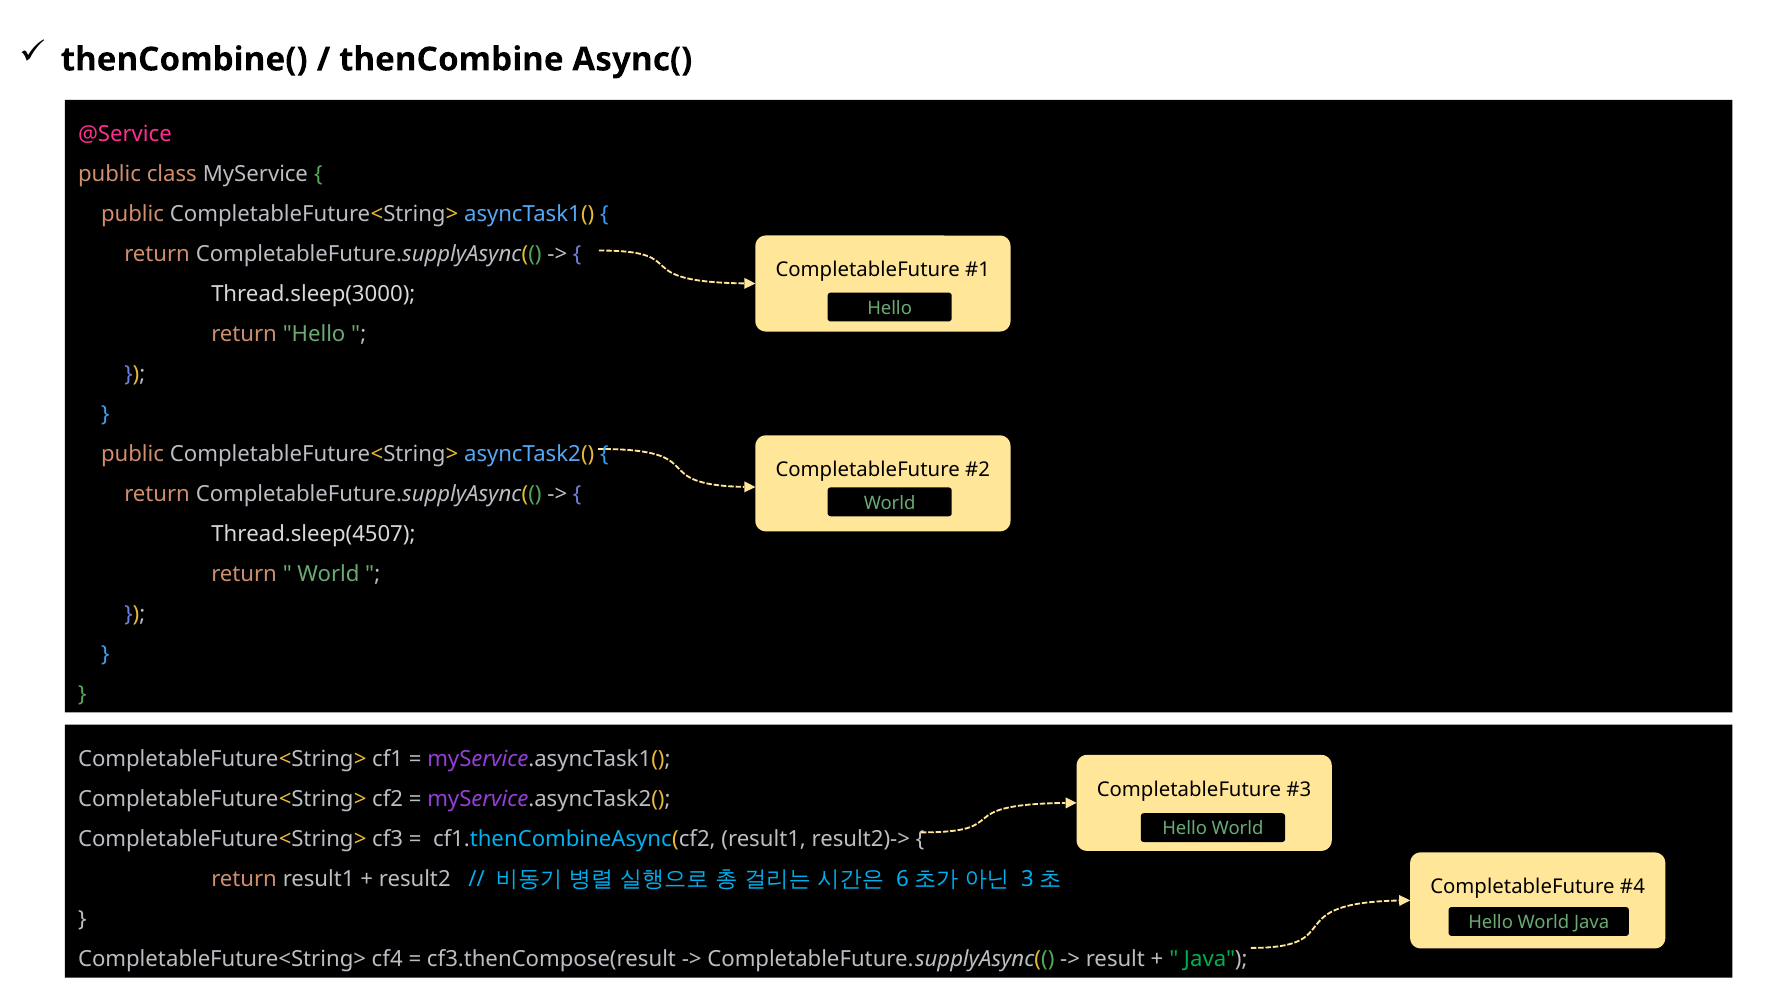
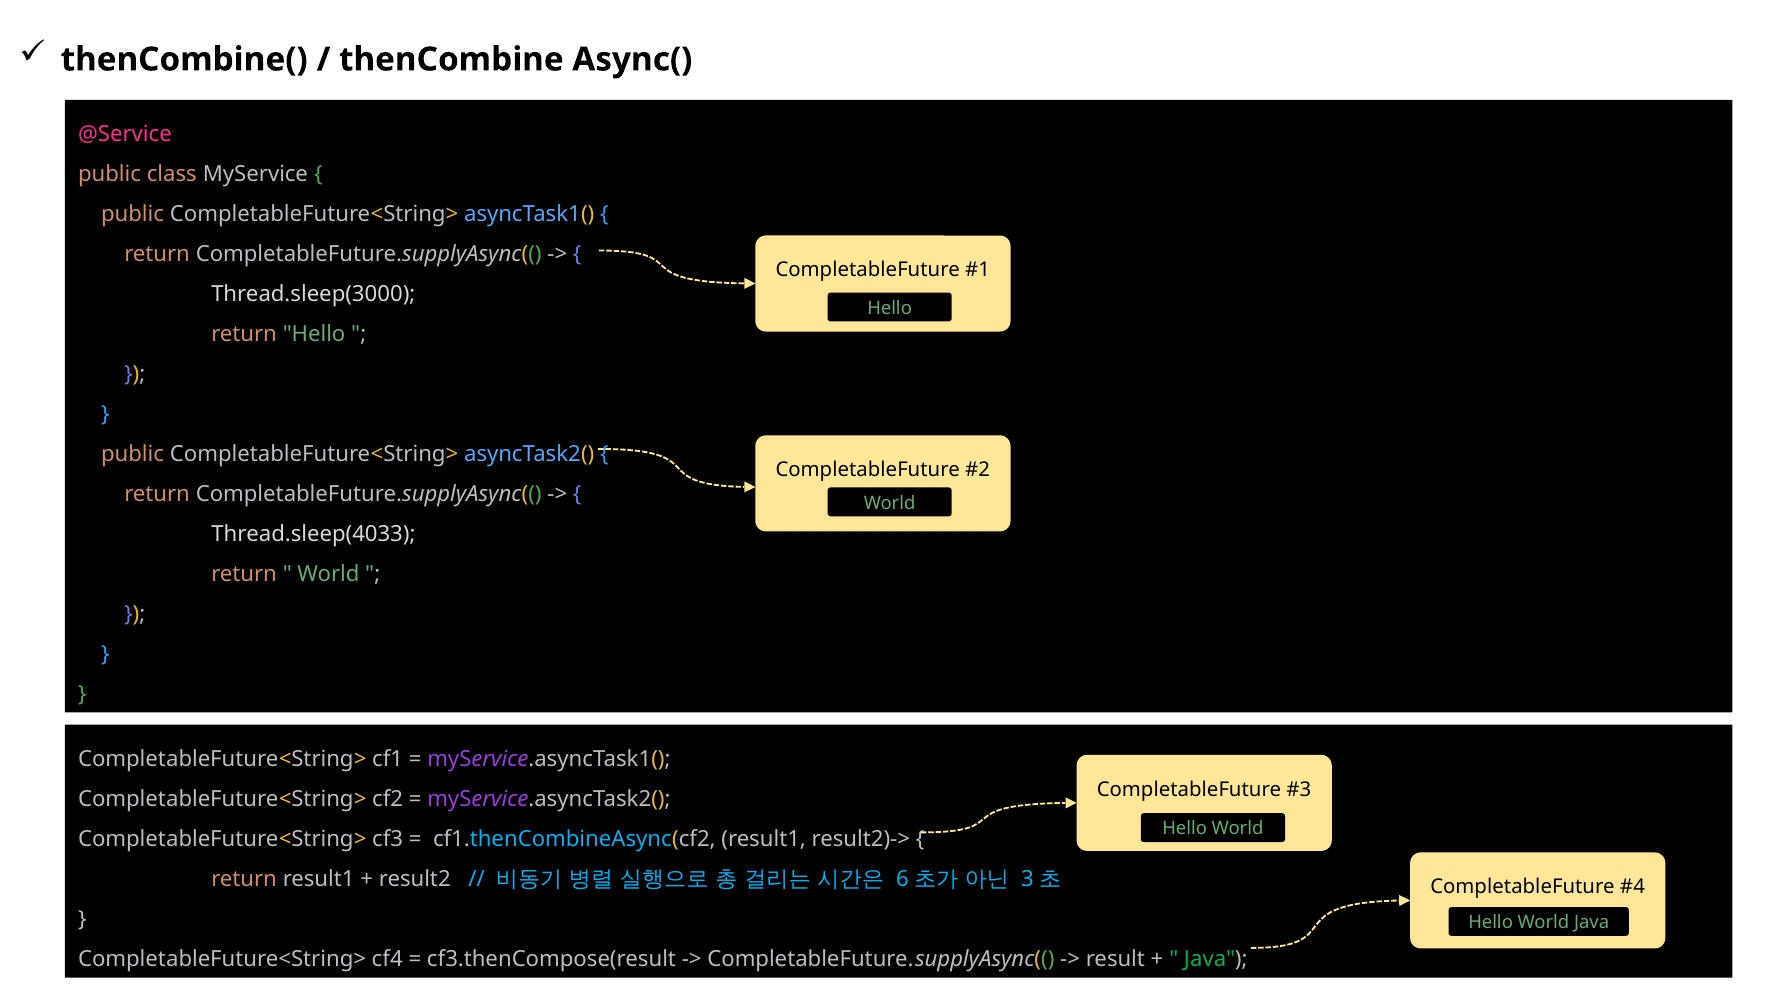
Thread.sleep(4507: Thread.sleep(4507 -> Thread.sleep(4033 (313, 534)
